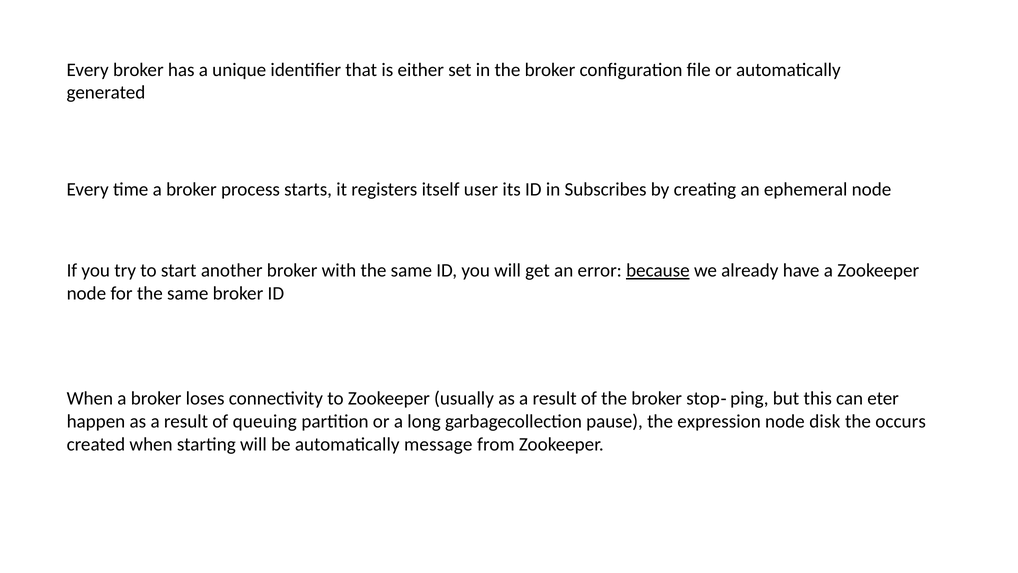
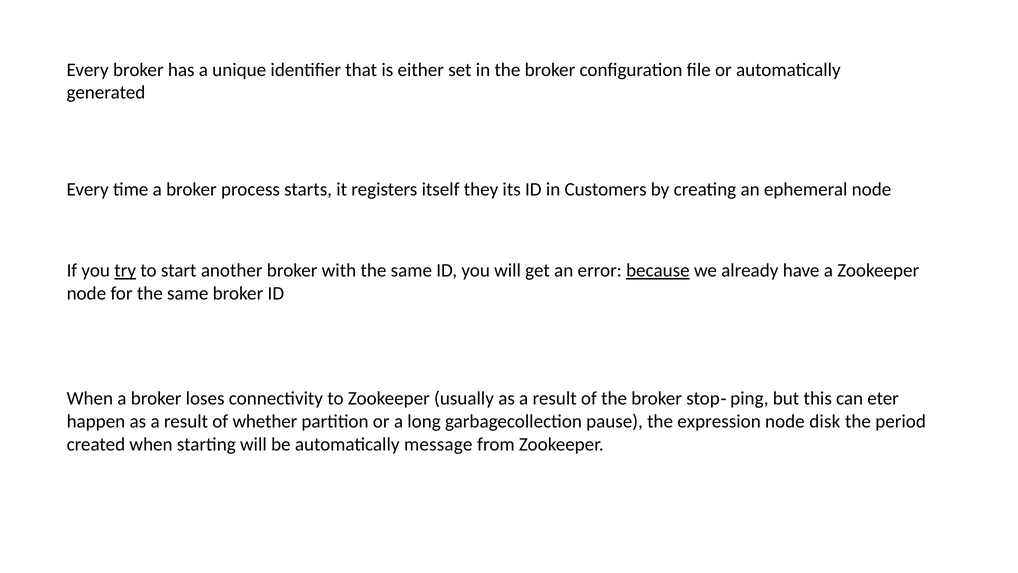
user: user -> they (481, 189)
Subscribes: Subscribes -> Customers (606, 189)
try underline: none -> present (125, 270)
queuing: queuing -> whether (265, 421)
occurs: occurs -> period (901, 421)
